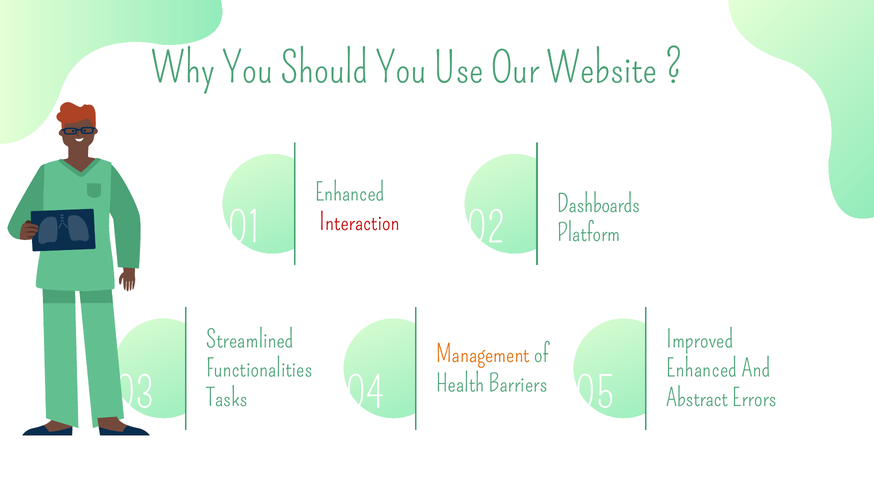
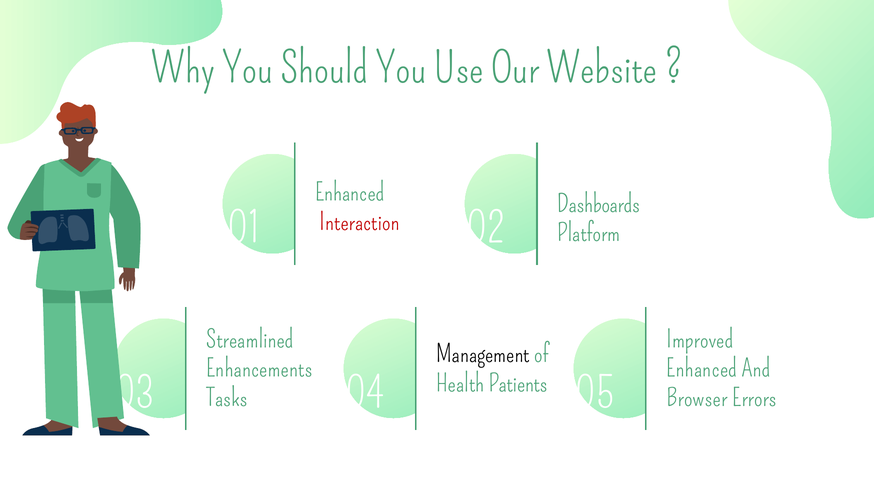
Management colour: orange -> black (483, 354)
Functionalities: Functionalities -> Enhancements (259, 369)
Barriers: Barriers -> Patients (518, 383)
Abstract: Abstract -> Browser (697, 398)
